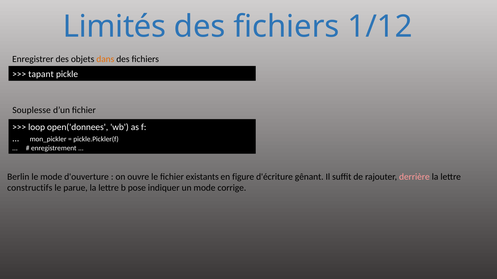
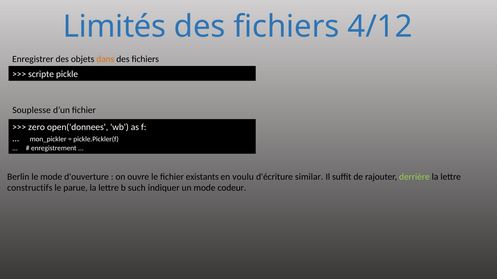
1/12: 1/12 -> 4/12 (380, 27)
tapant: tapant -> scripte (41, 74)
loop: loop -> zero (37, 127)
figure: figure -> voulu (243, 177)
gênant: gênant -> similar (309, 177)
derrière colour: pink -> light green (414, 177)
pose: pose -> such (137, 188)
corrige: corrige -> codeur (232, 188)
